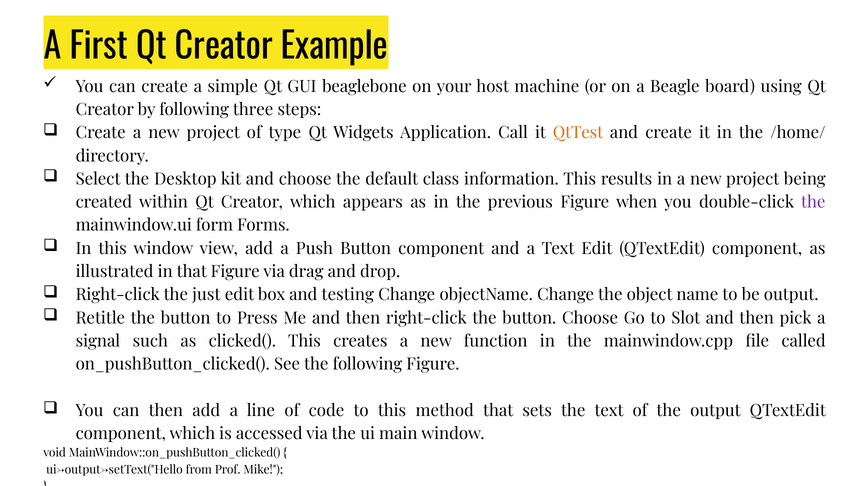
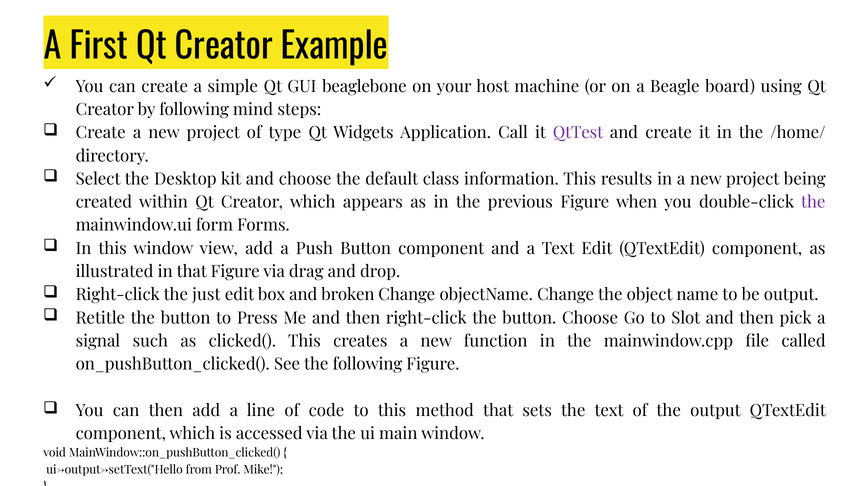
three: three -> mind (253, 110)
QtTest colour: orange -> purple (578, 133)
testing: testing -> broken (348, 295)
